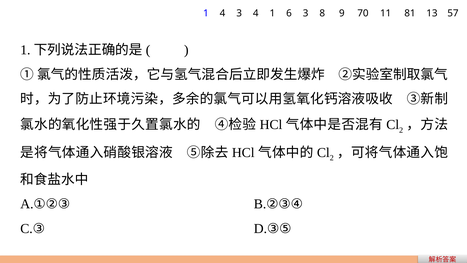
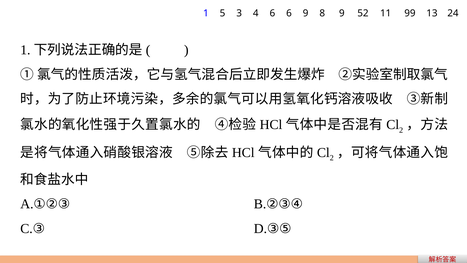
1 4: 4 -> 5 (223, 13)
4 1: 1 -> 6 (272, 13)
6 3: 3 -> 9 (306, 13)
70: 70 -> 52 (363, 13)
81: 81 -> 99 (410, 13)
57: 57 -> 24 (453, 13)
